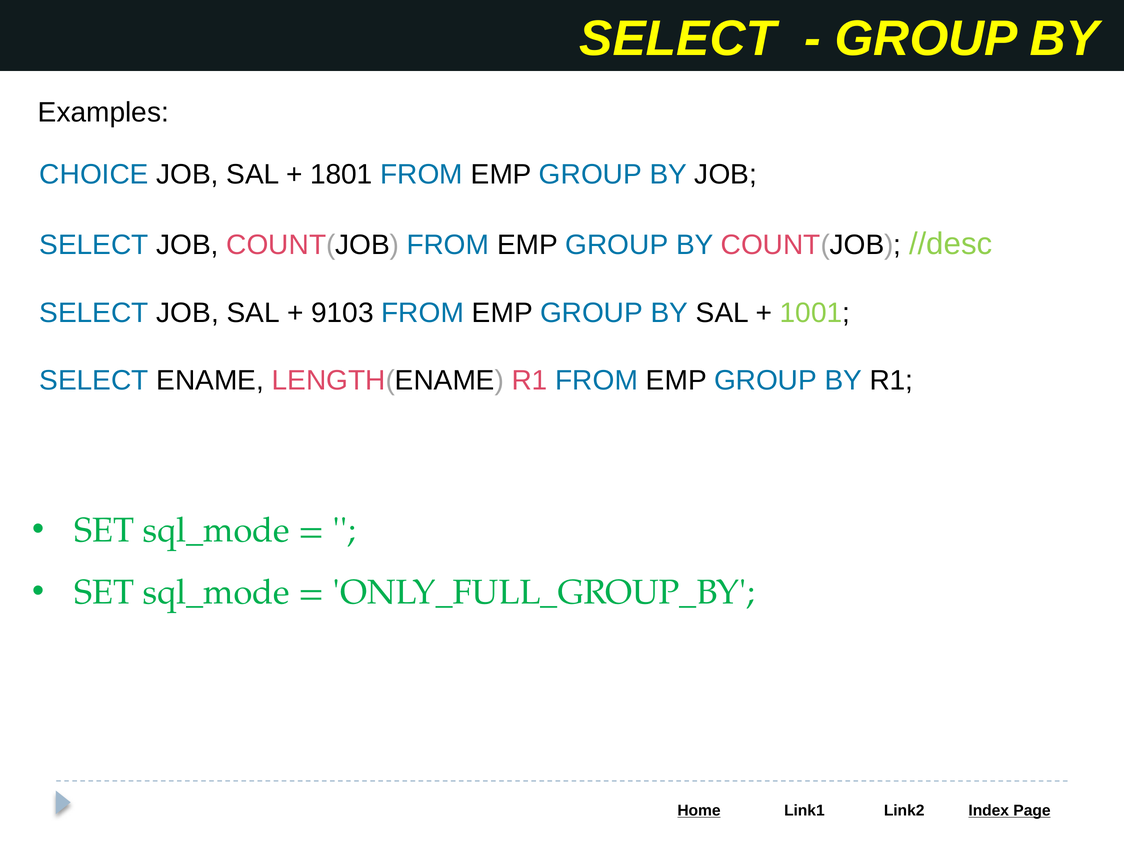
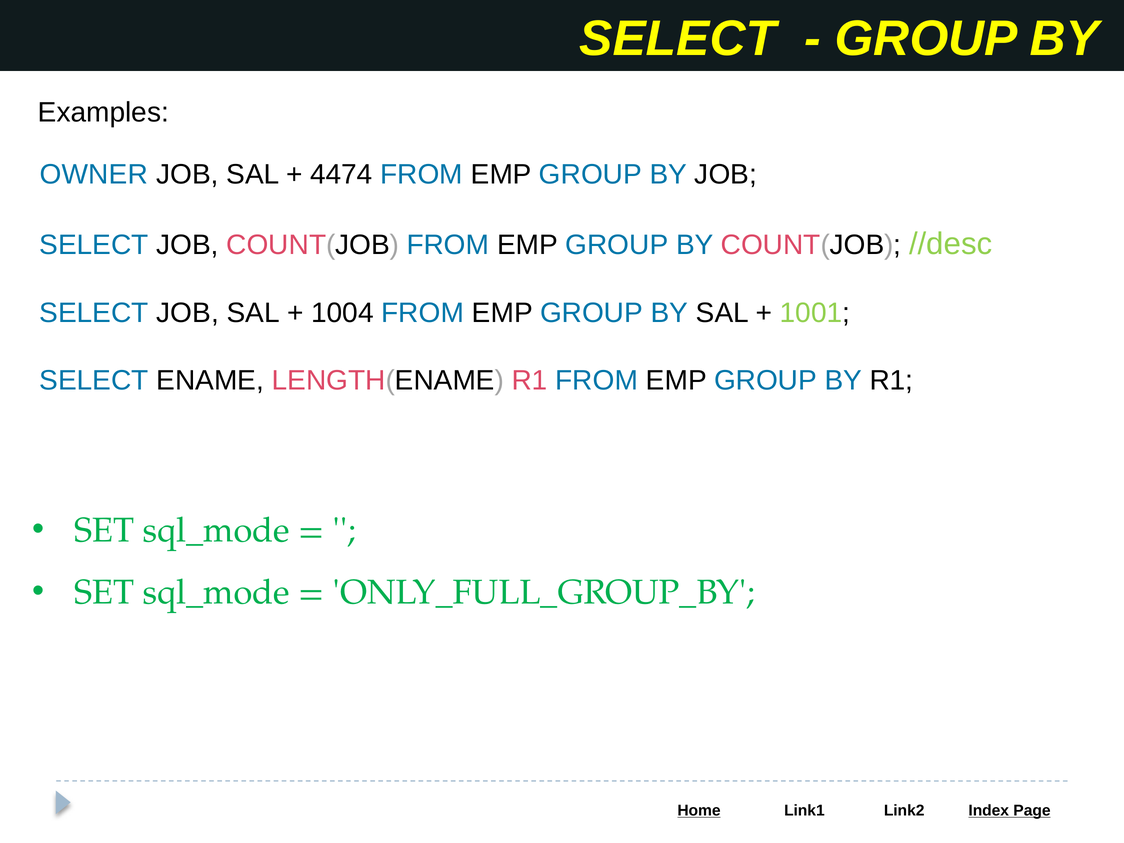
CHOICE: CHOICE -> OWNER (94, 174)
1801: 1801 -> 4474 (341, 174)
9103: 9103 -> 1004 (342, 313)
